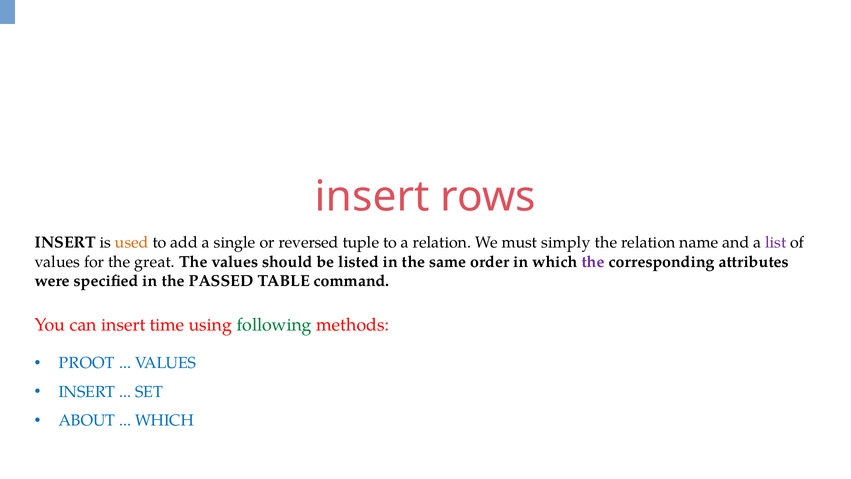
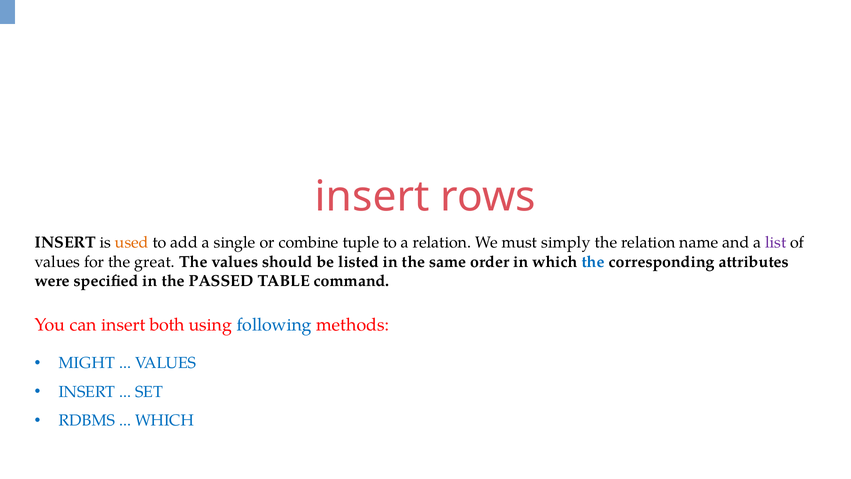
reversed: reversed -> combine (309, 243)
the colour: purple -> blue (593, 262)
time: time -> both (167, 325)
following colour: green -> blue (274, 325)
PROOT: PROOT -> MIGHT (87, 363)
ABOUT: ABOUT -> RDBMS (87, 420)
